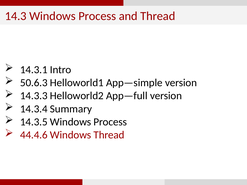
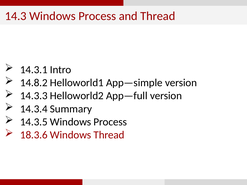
50.6.3: 50.6.3 -> 14.8.2 (34, 83)
44.4.6: 44.4.6 -> 18.3.6 (34, 135)
